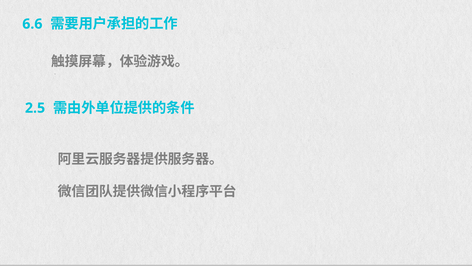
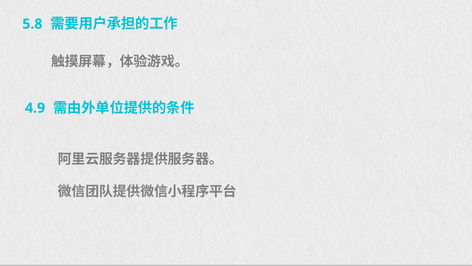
6.6: 6.6 -> 5.8 (32, 24)
2.5: 2.5 -> 4.9 (35, 108)
